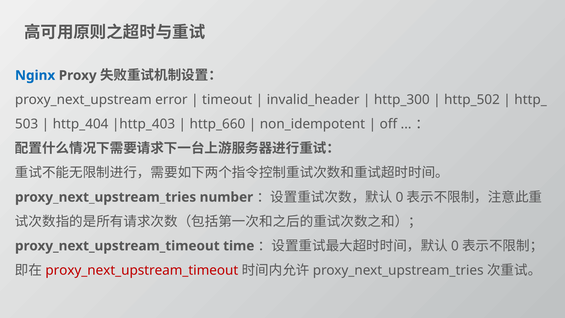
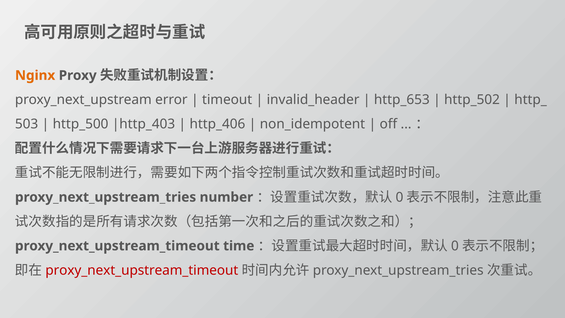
Nginx colour: blue -> orange (35, 75)
http_300: http_300 -> http_653 (402, 100)
http_404: http_404 -> http_500 (81, 124)
http_660: http_660 -> http_406 (217, 124)
